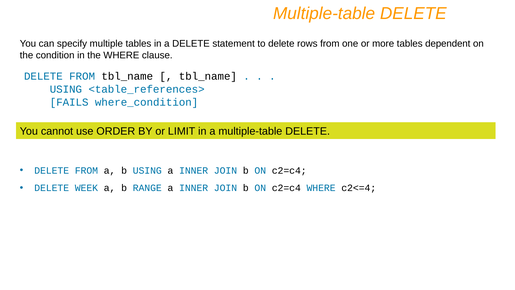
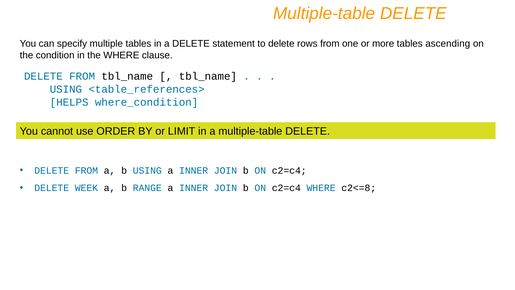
dependent: dependent -> ascending (448, 44)
FAILS: FAILS -> HELPS (69, 102)
c2<=4: c2<=4 -> c2<=8 (359, 188)
